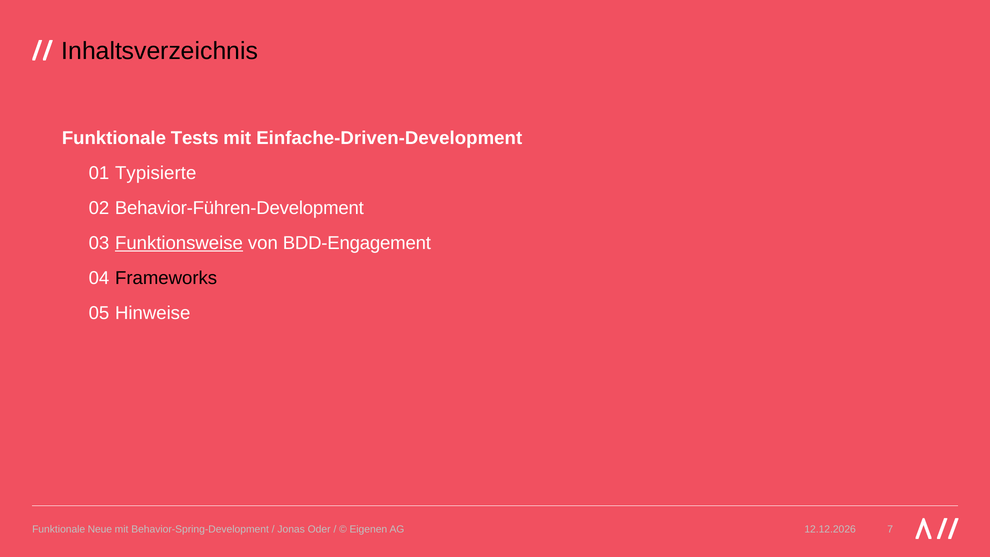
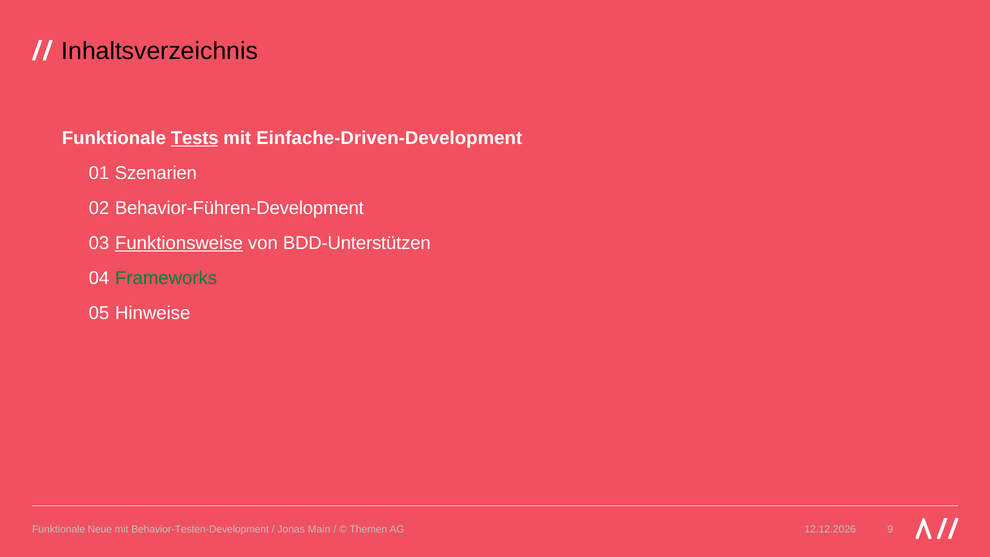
Tests underline: none -> present (195, 138)
Typisierte: Typisierte -> Szenarien (156, 173)
BDD-Engagement: BDD-Engagement -> BDD-Unterstützen (357, 243)
Frameworks colour: black -> green (166, 278)
Behavior-Spring-Development: Behavior-Spring-Development -> Behavior-Testen-Development (200, 529)
Oder: Oder -> Main (319, 529)
Eigenen: Eigenen -> Themen (368, 529)
7: 7 -> 9 (890, 529)
